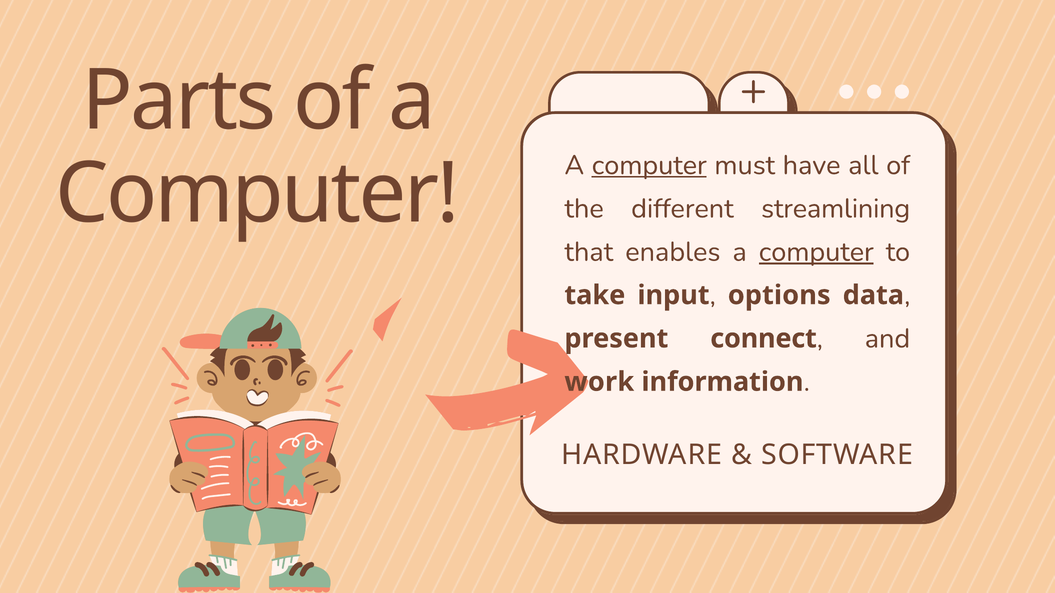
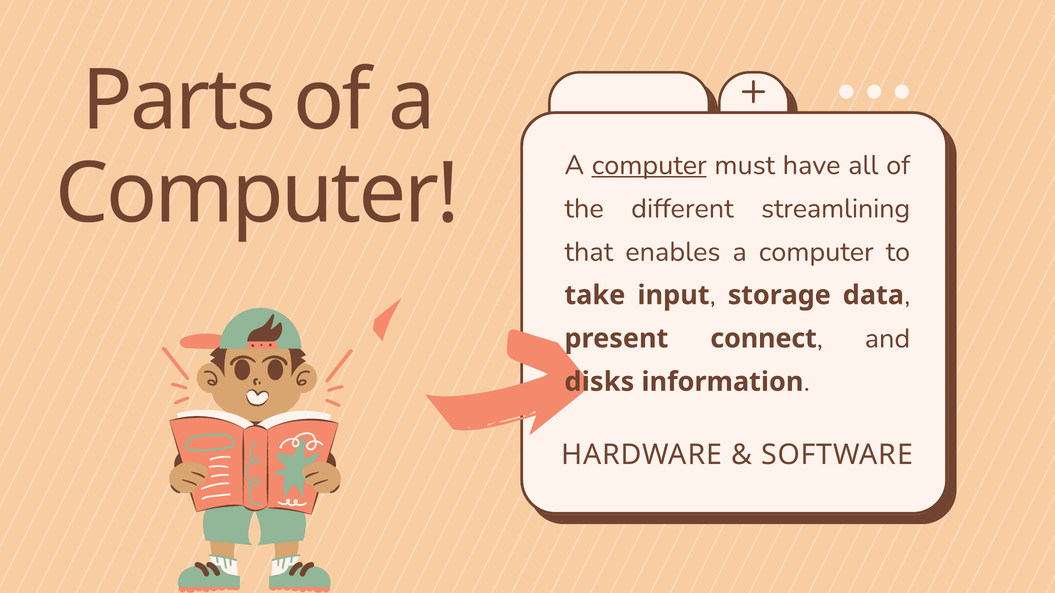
computer underline: present -> none (816, 252)
options: options -> storage (779, 295)
work: work -> disks (599, 382)
